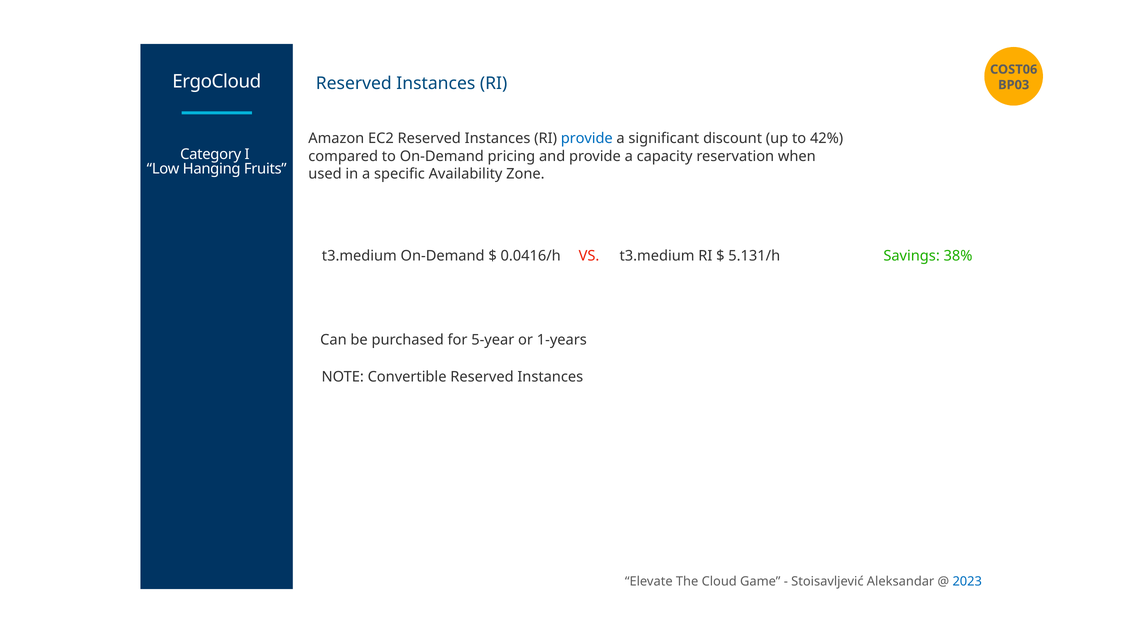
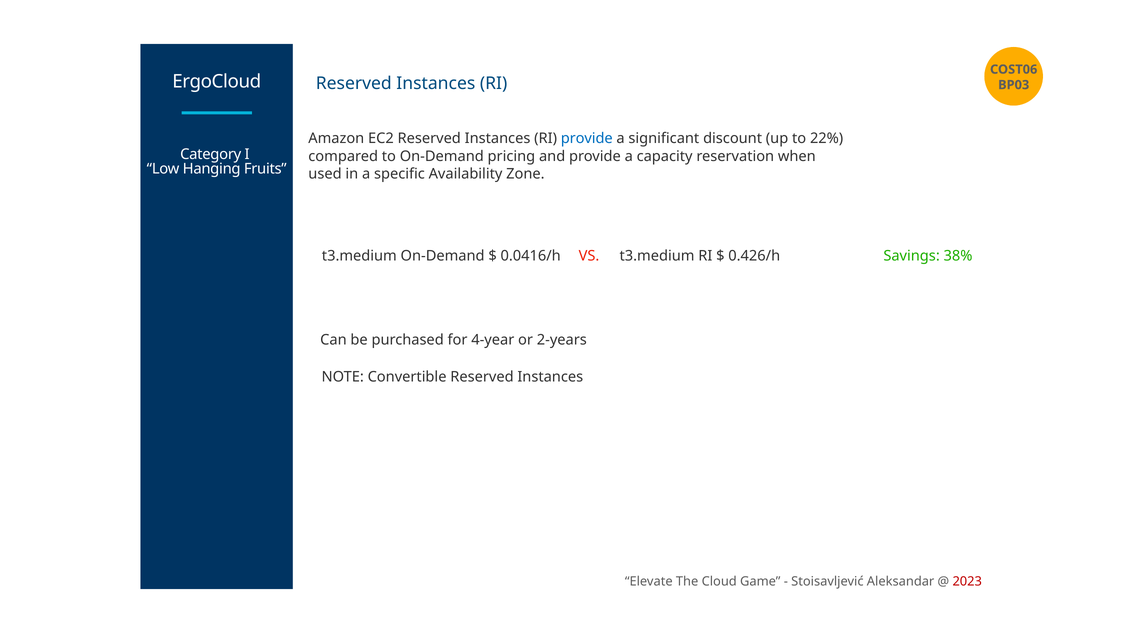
42%: 42% -> 22% (827, 139)
5.131/h: 5.131/h -> 0.426/h (754, 256)
5-year: 5-year -> 4-year (493, 340)
1-years: 1-years -> 2-years (562, 340)
2023 colour: blue -> red (967, 581)
